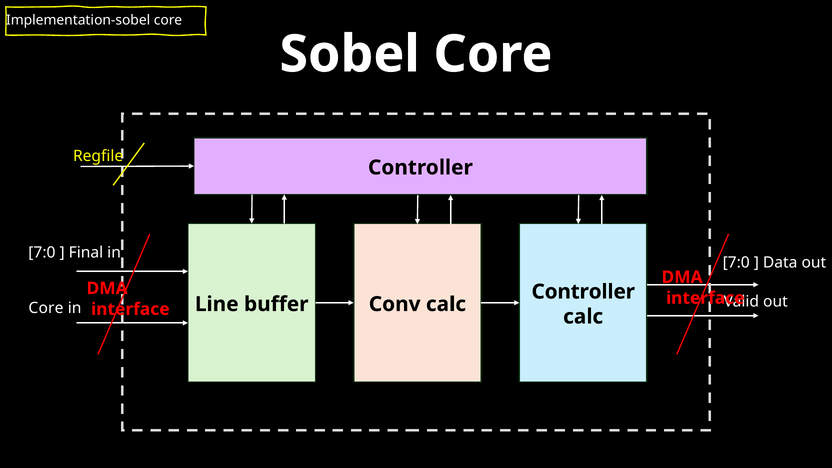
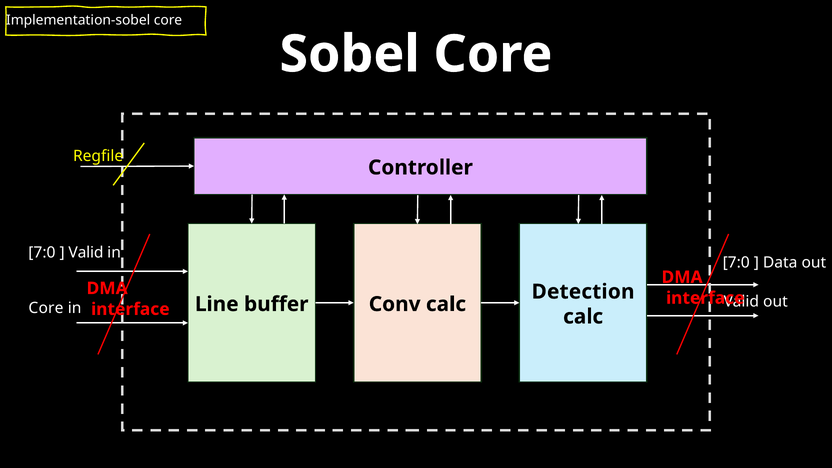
Final: Final -> Valid (86, 253)
Controller: Controller -> Detection (583, 292)
